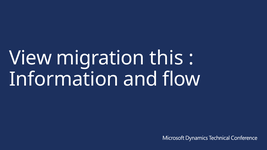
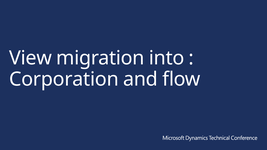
this: this -> into (167, 58)
Information: Information -> Corporation (64, 79)
